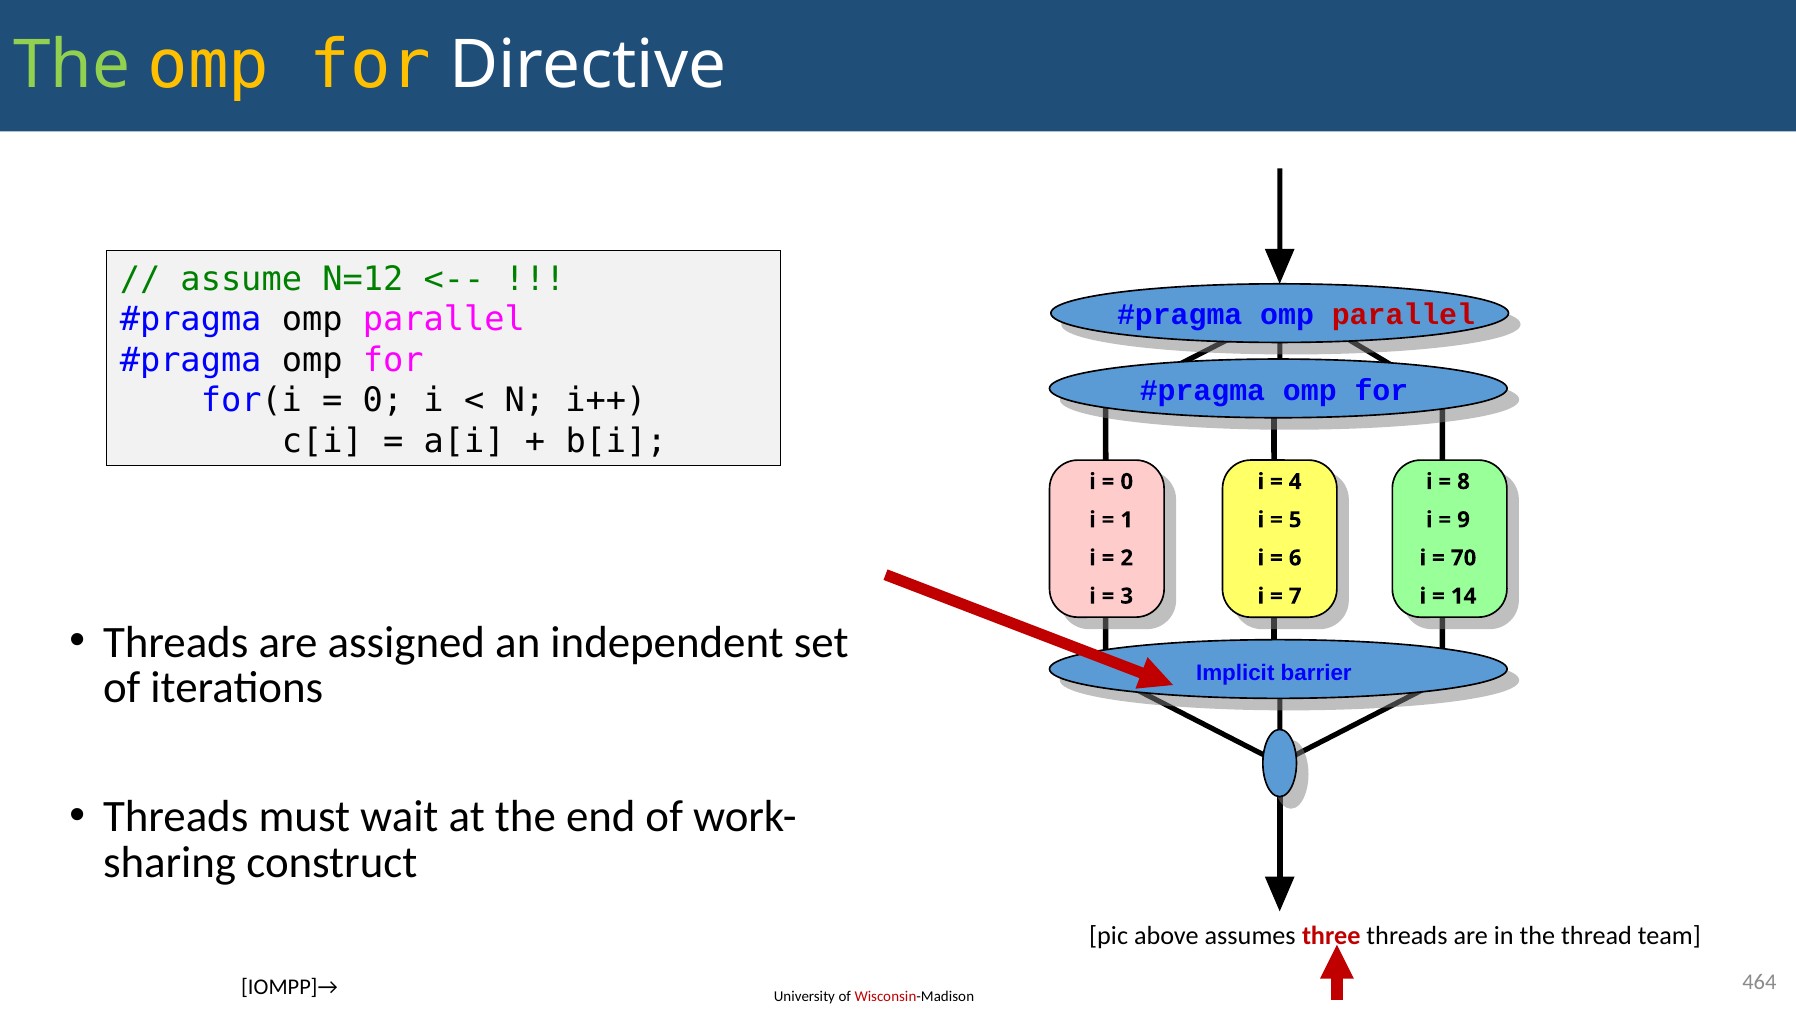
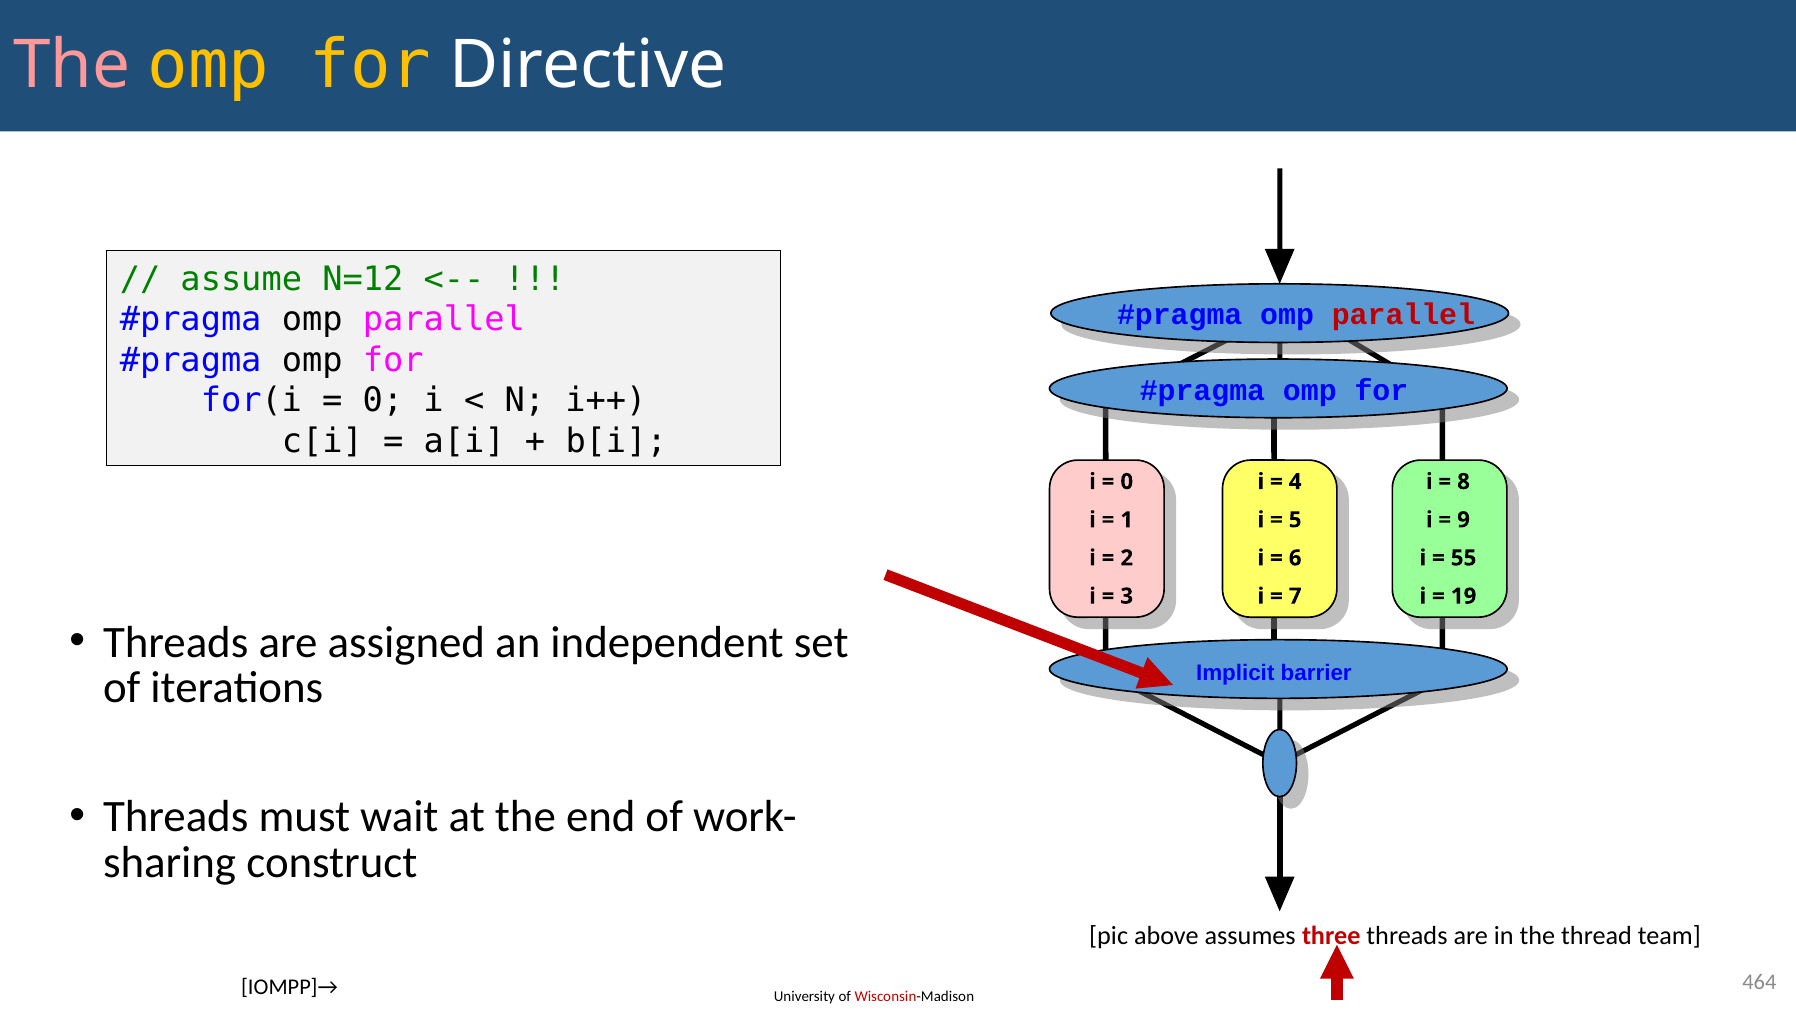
The colour: light green -> pink (72, 65)
70: 70 -> 55 (1464, 558)
14: 14 -> 19 (1464, 596)
